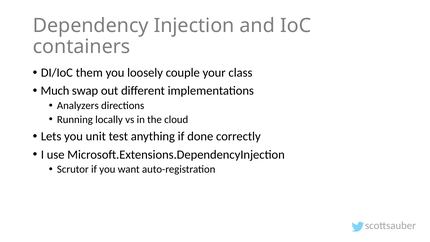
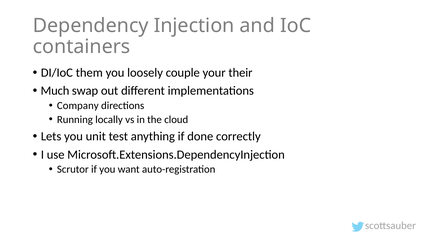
class: class -> their (241, 73)
Analyzers: Analyzers -> Company (78, 106)
